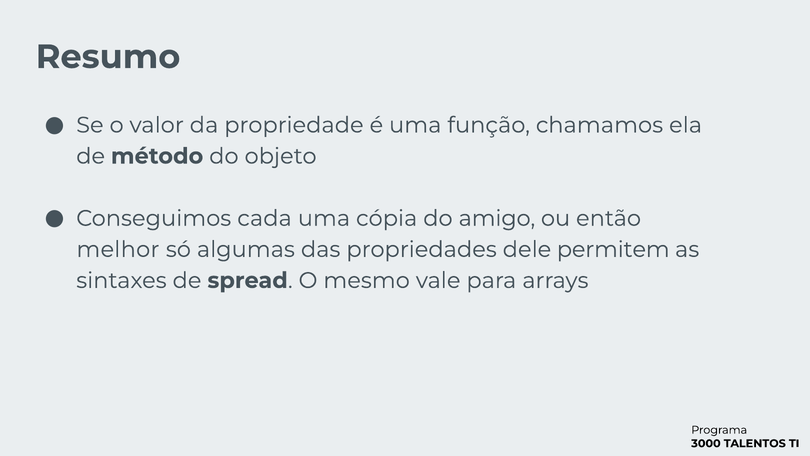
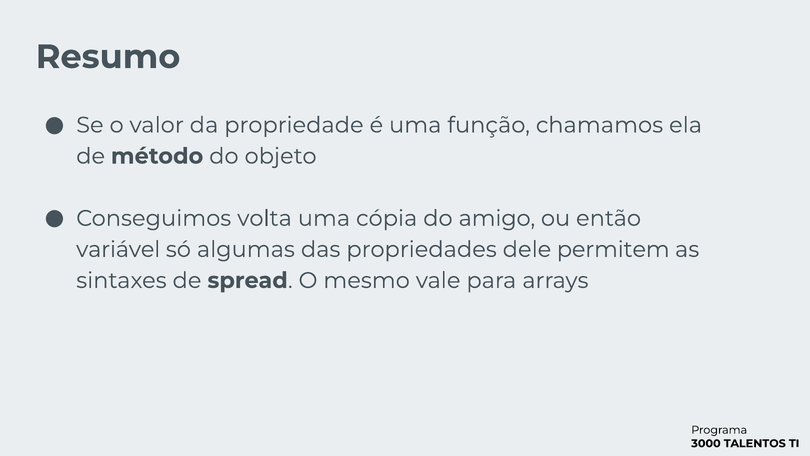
cada: cada -> volta (265, 218)
melhor: melhor -> variável (118, 249)
